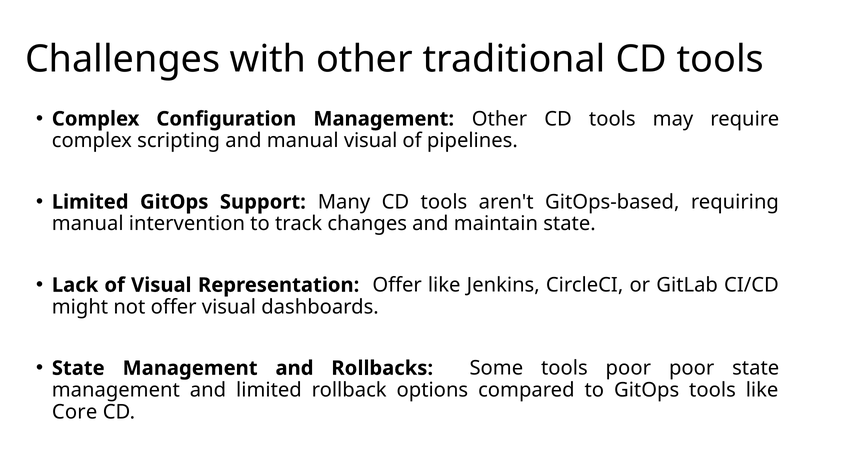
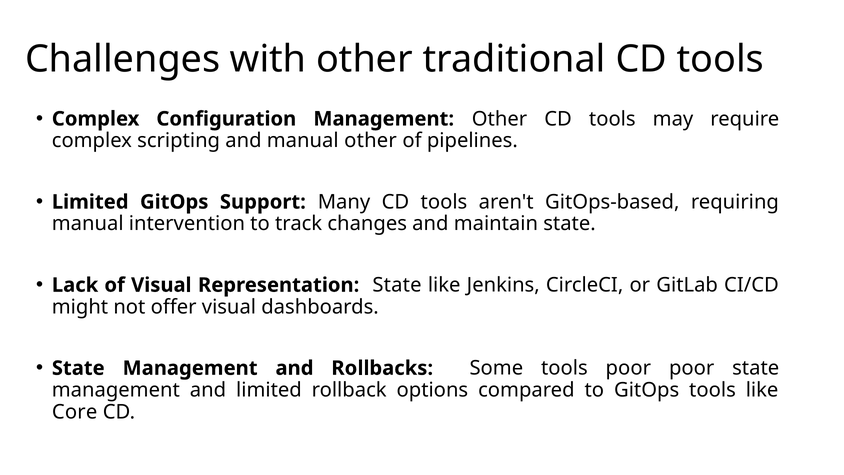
manual visual: visual -> other (370, 141)
Representation Offer: Offer -> State (397, 285)
